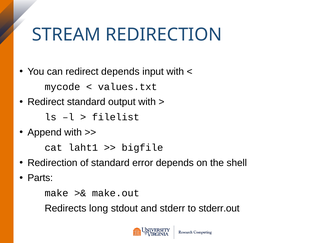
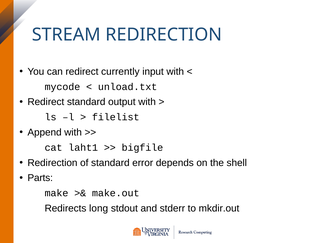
redirect depends: depends -> currently (120, 72)
values.txt: values.txt -> unload.txt (128, 87)
stderr.out: stderr.out -> mkdir.out (219, 208)
